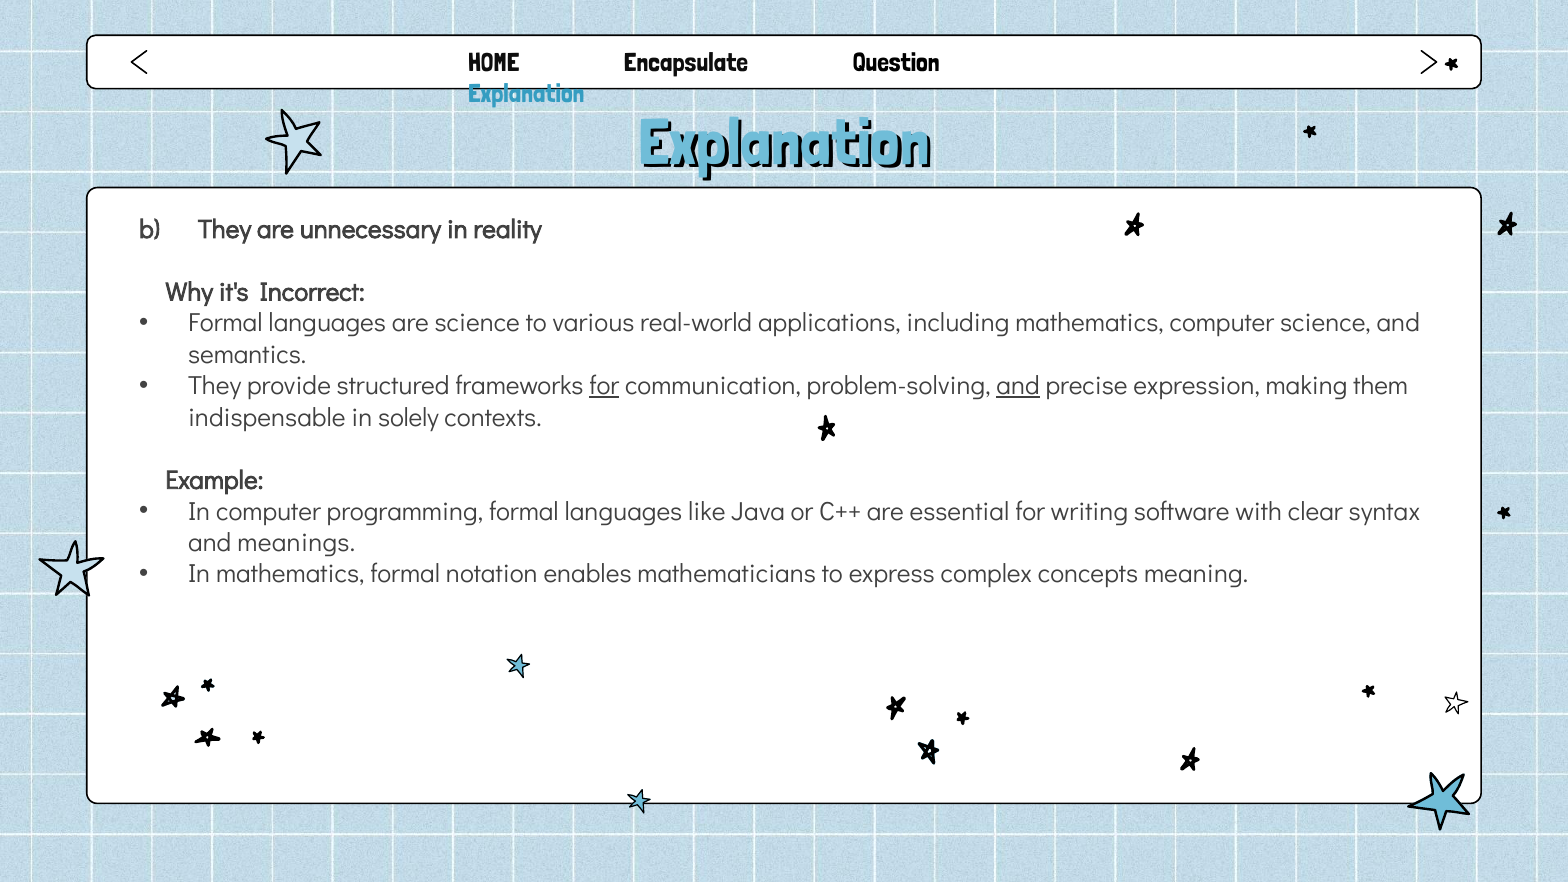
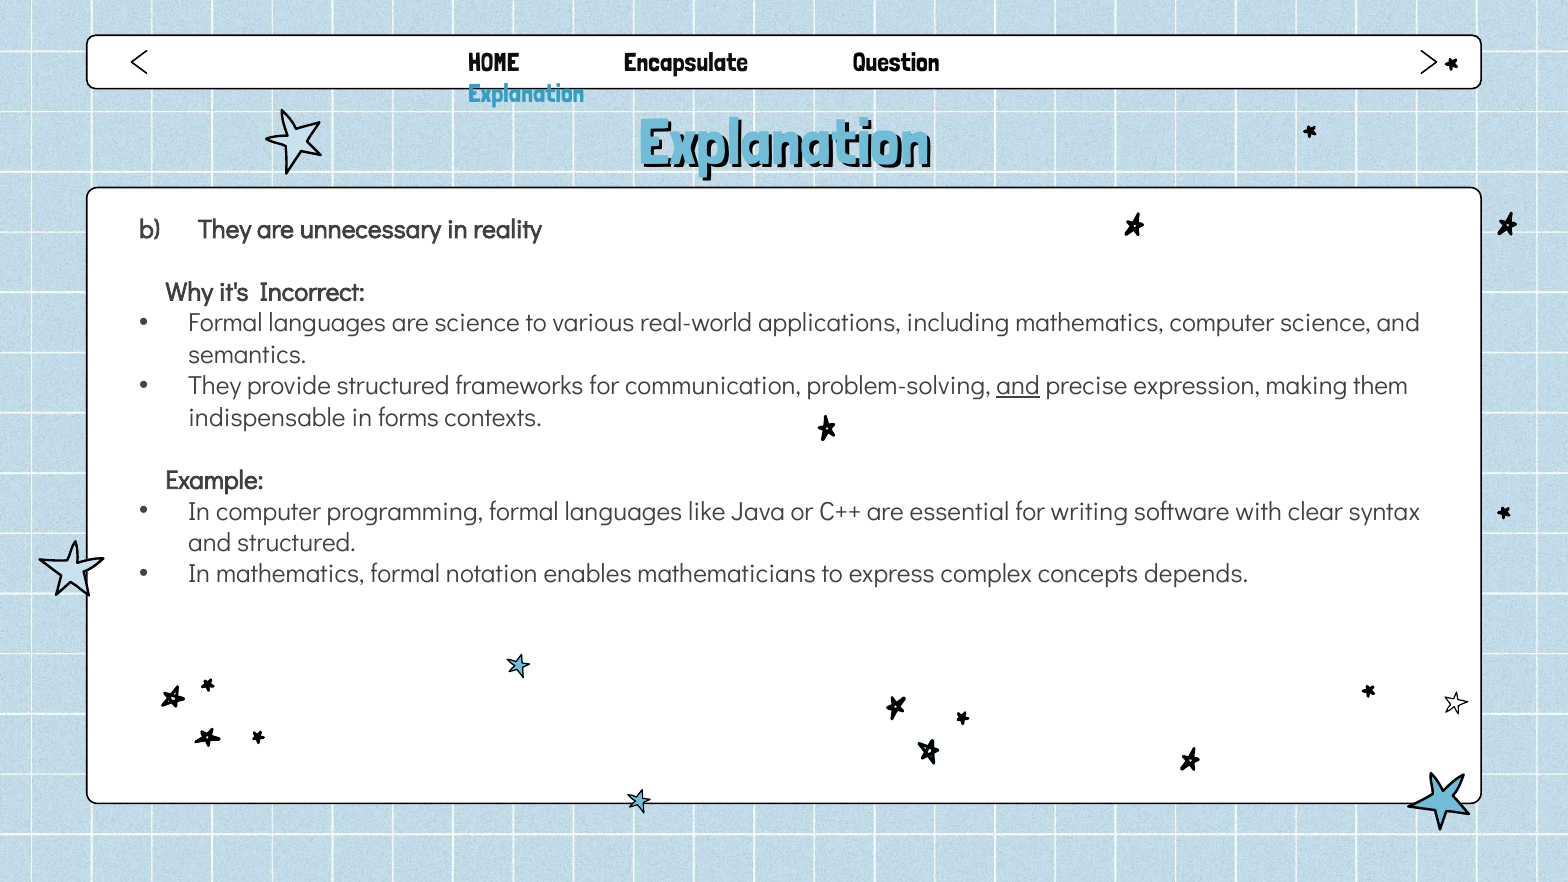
for underline: present -> none (604, 386)
solely: solely -> forms (409, 417)
and meanings: meanings -> structured (296, 543)
meaning: meaning -> depends (1196, 574)
